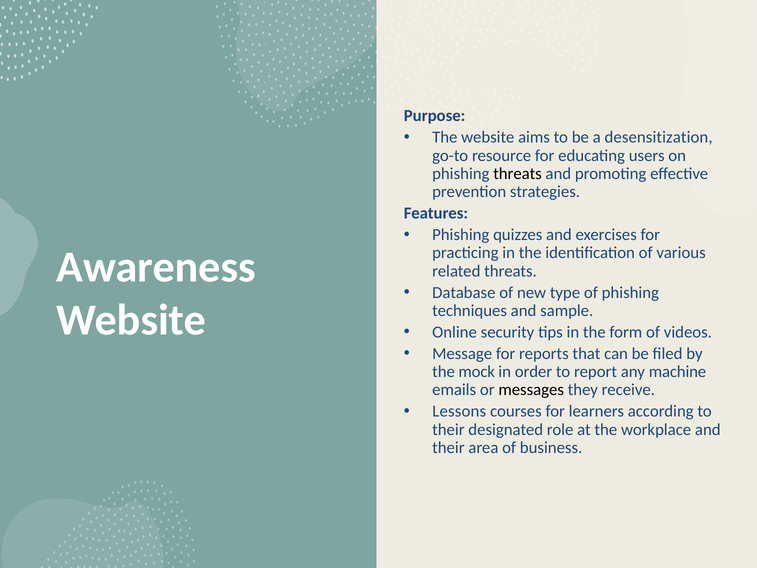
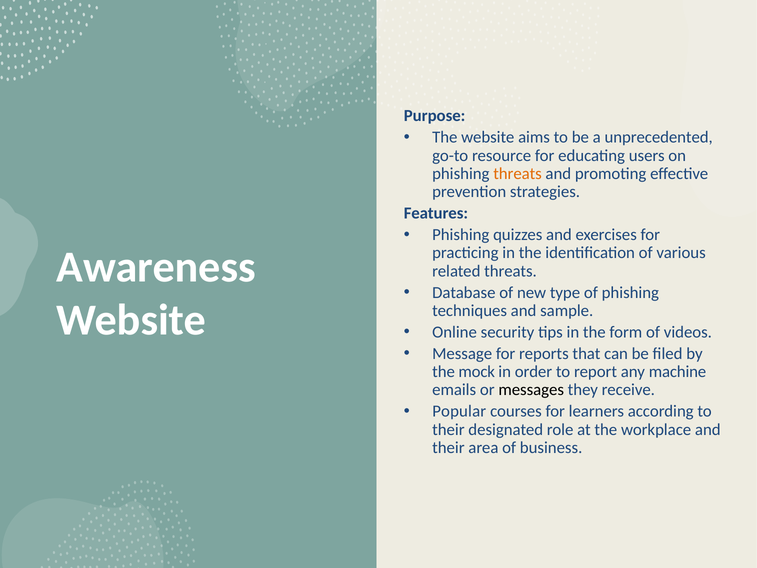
desensitization: desensitization -> unprecedented (659, 137)
threats colour: black -> orange (518, 174)
Lessons: Lessons -> Popular (459, 411)
